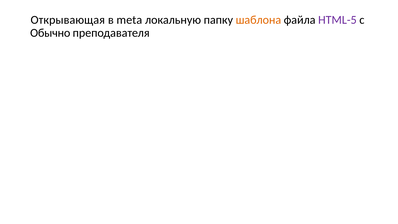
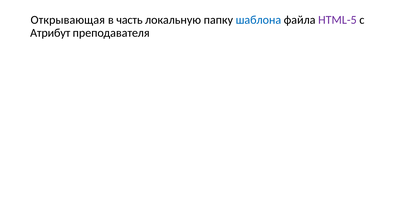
meta: meta -> часть (129, 20)
шаблона colour: orange -> blue (258, 20)
Обычно: Обычно -> Атрибут (50, 33)
